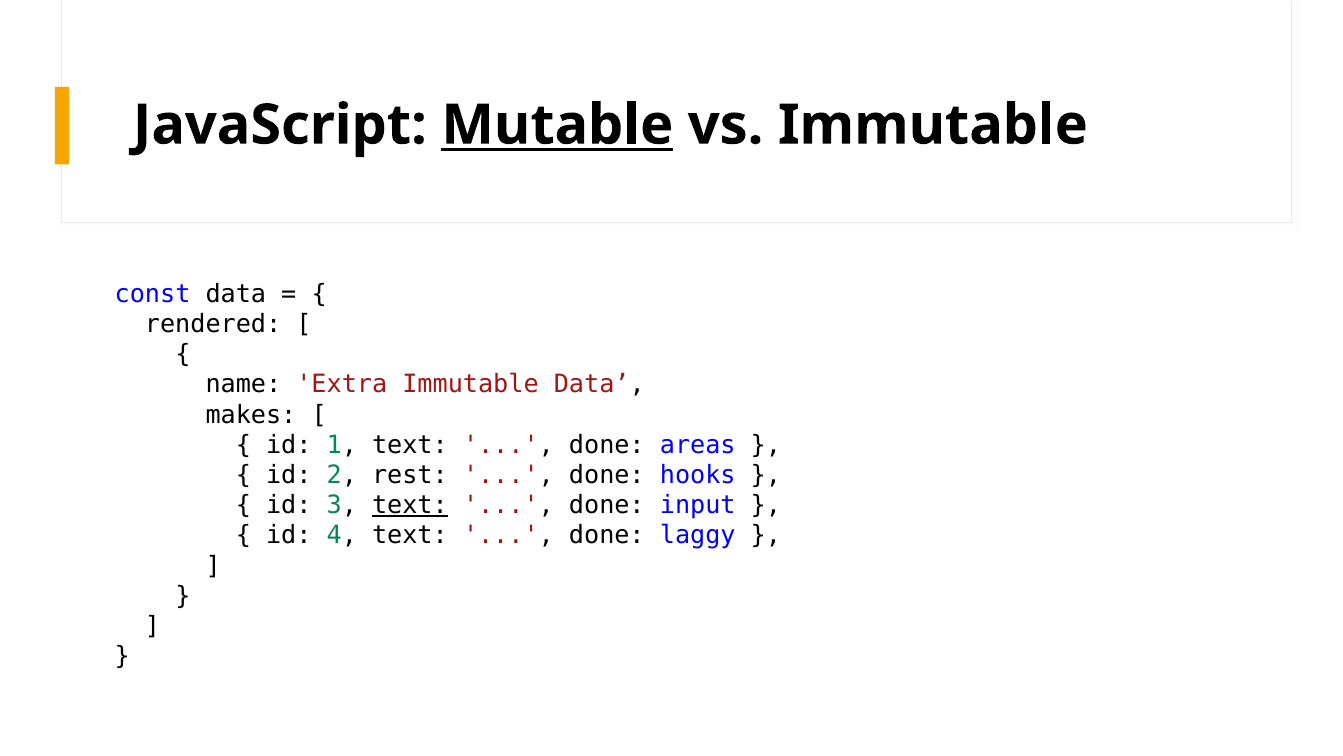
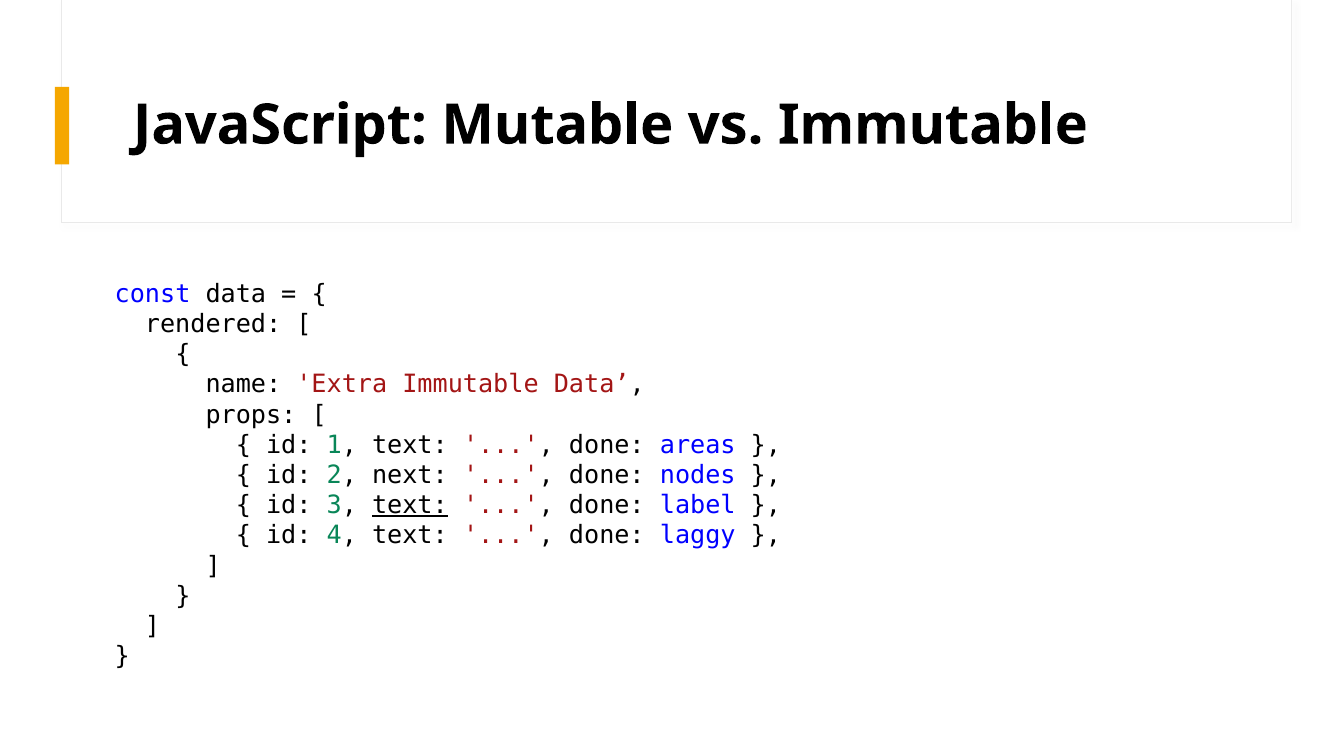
Mutable underline: present -> none (557, 125)
makes: makes -> props (251, 414)
rest: rest -> next (410, 475)
hooks: hooks -> nodes (698, 475)
input: input -> label (698, 505)
